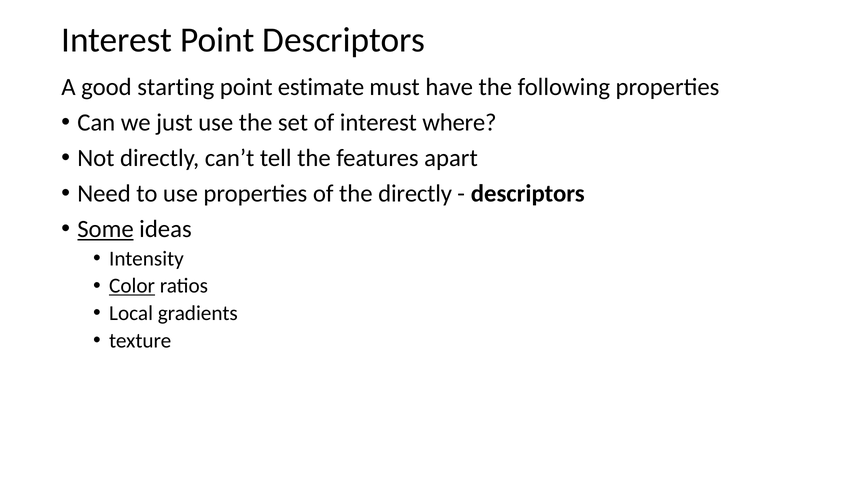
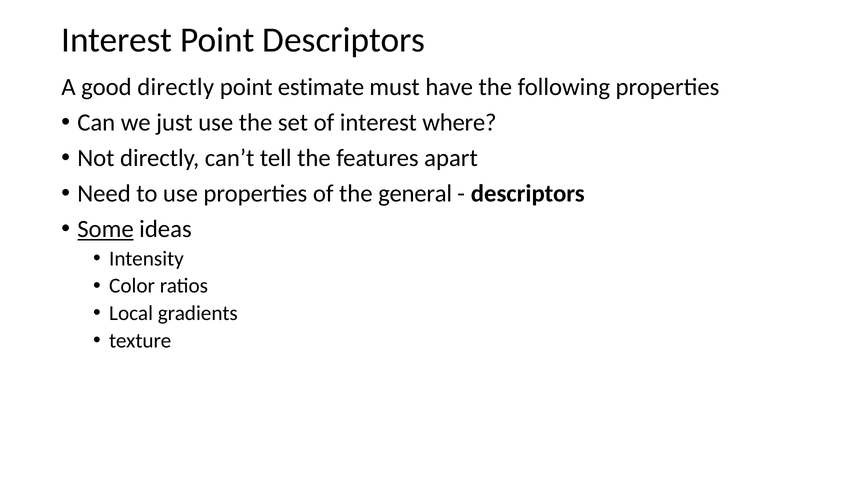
good starting: starting -> directly (176, 87)
the directly: directly -> general (415, 194)
Color underline: present -> none (132, 286)
